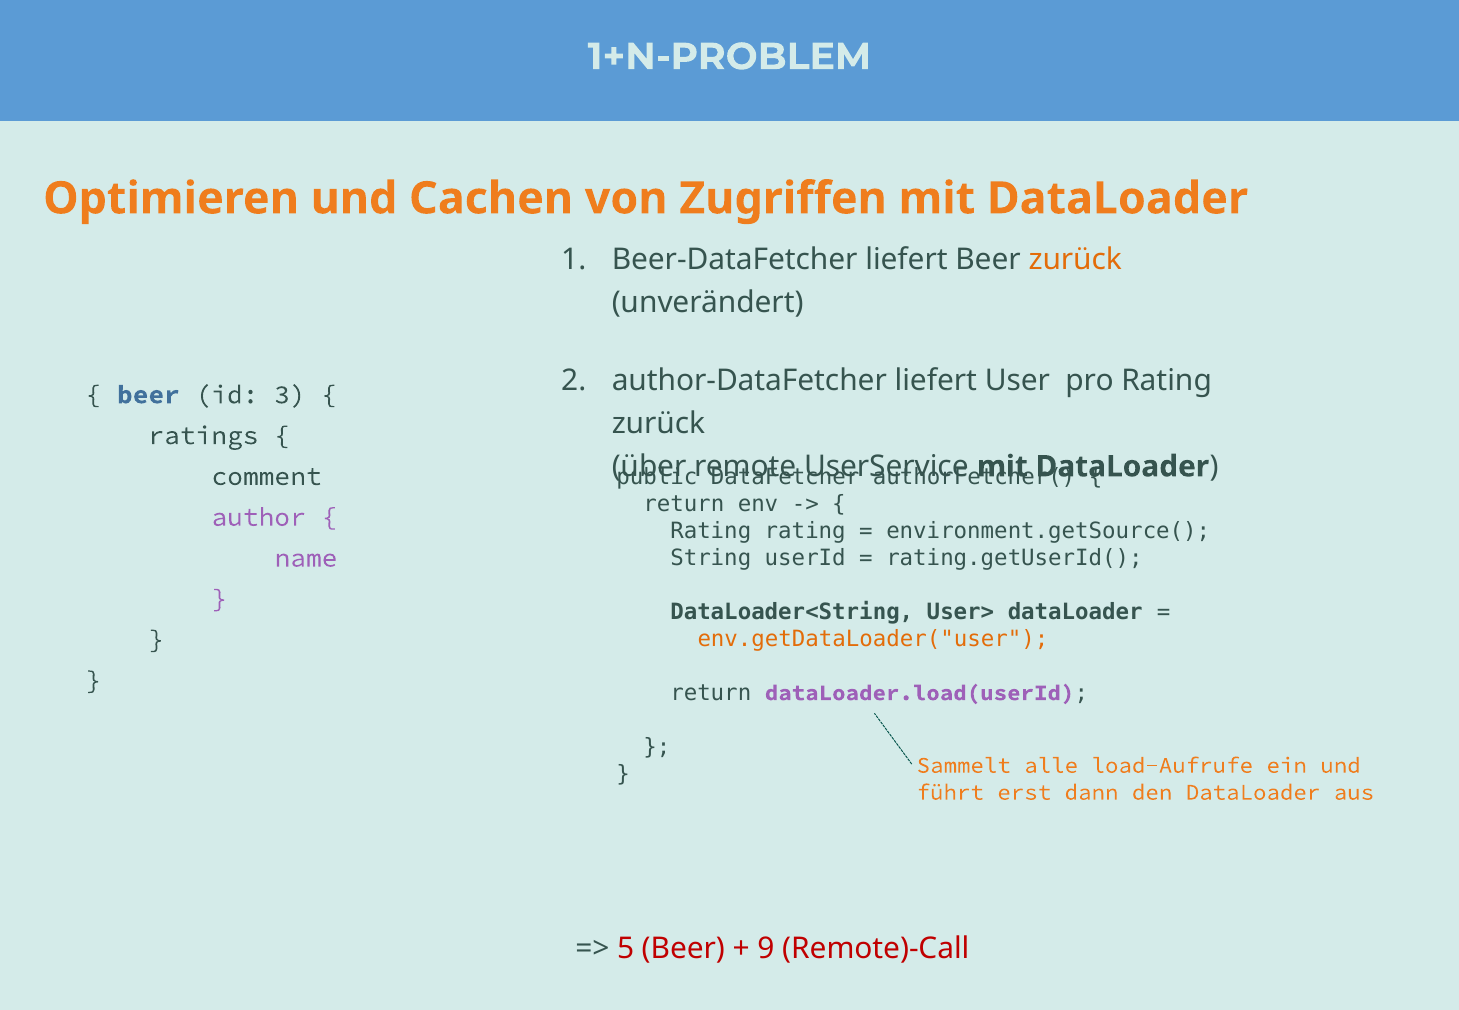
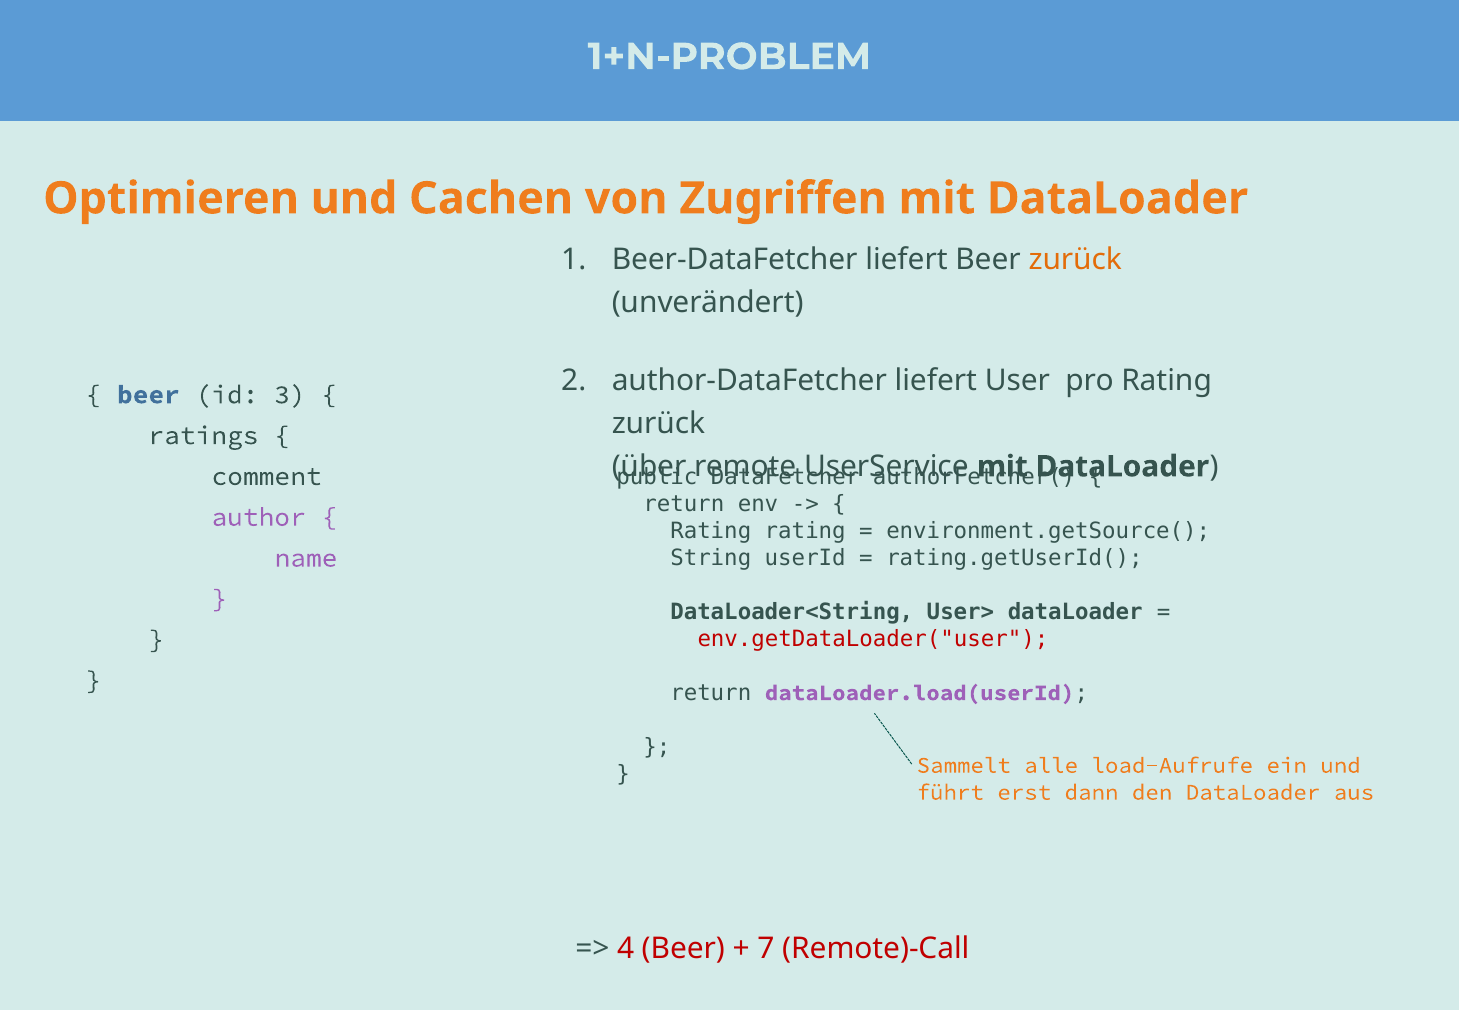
env.getDataLoader("user colour: orange -> red (873, 639)
5: 5 -> 4 (626, 949)
9: 9 -> 7 (766, 949)
